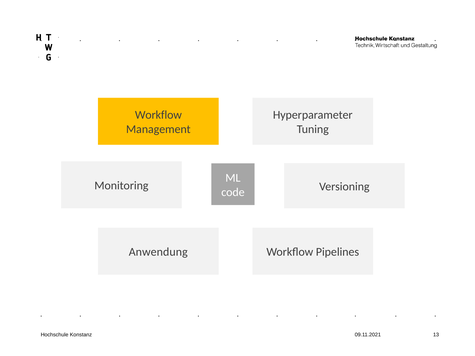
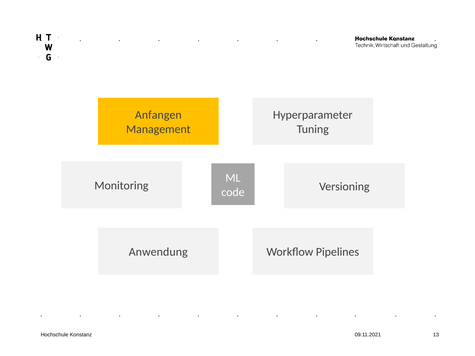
Workflow: Workflow -> Anfangen (158, 115)
